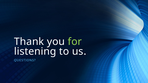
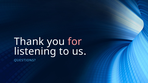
for colour: light green -> pink (75, 42)
